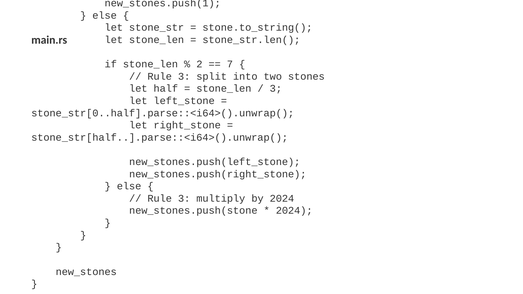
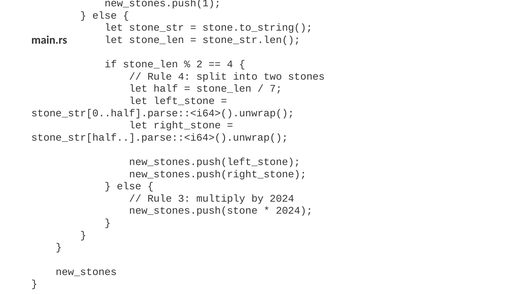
7: 7 -> 4 (230, 64)
3: 3 -> 4 (184, 76)
3: 3 -> 7 (276, 89)
